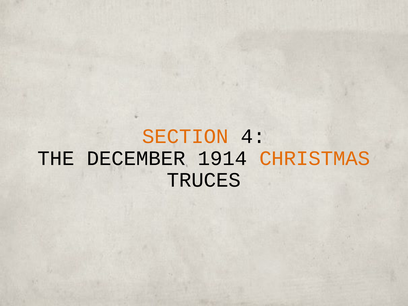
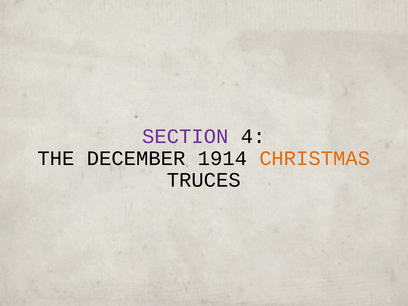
SECTION colour: orange -> purple (185, 136)
